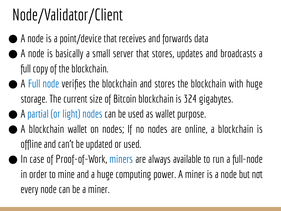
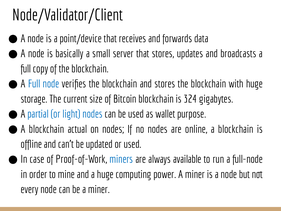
blockchain wallet: wallet -> actual (77, 129)
